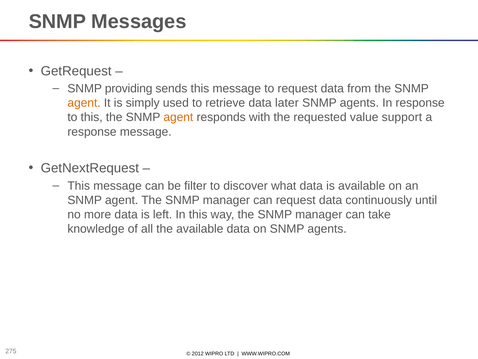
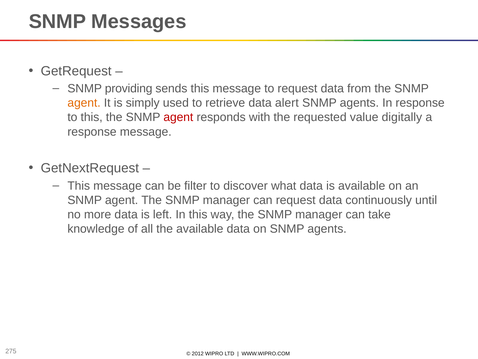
later: later -> alert (287, 103)
agent colour: orange -> red (178, 117)
support: support -> digitally (402, 117)
